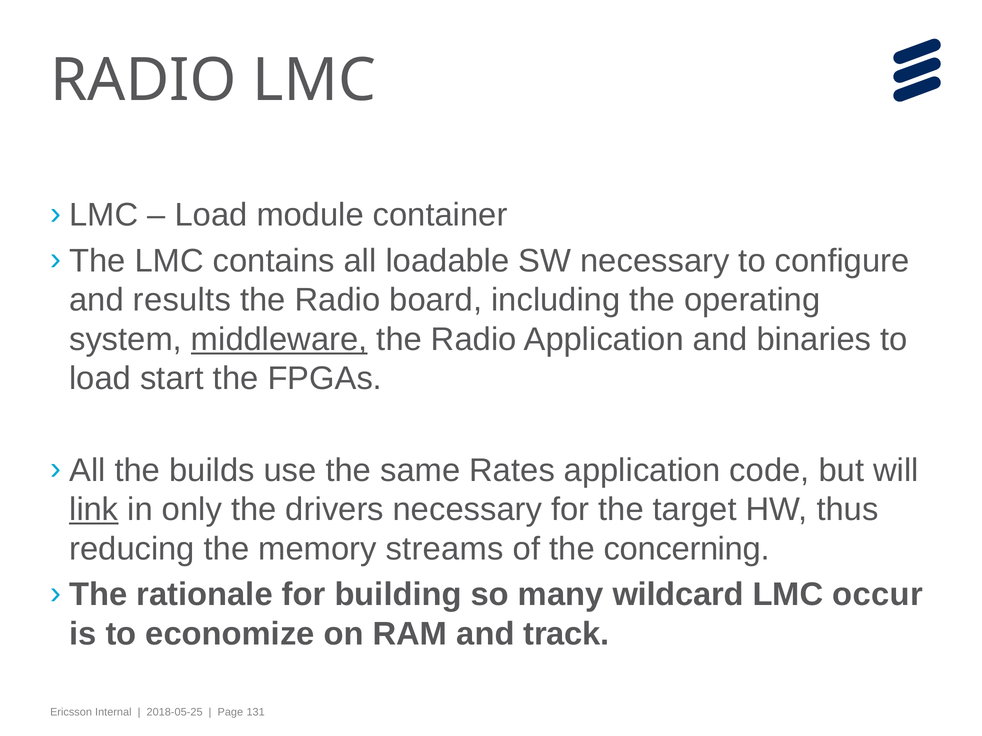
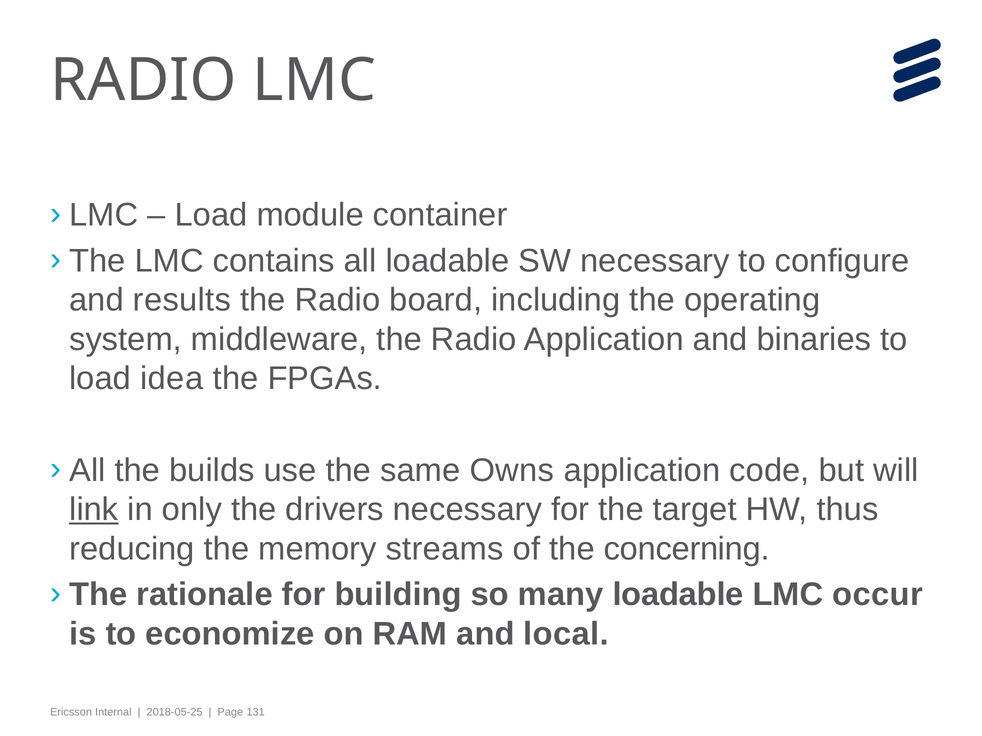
middleware underline: present -> none (279, 340)
start: start -> idea (172, 379)
Rates: Rates -> Owns (512, 471)
many wildcard: wildcard -> loadable (678, 595)
track: track -> local (566, 634)
